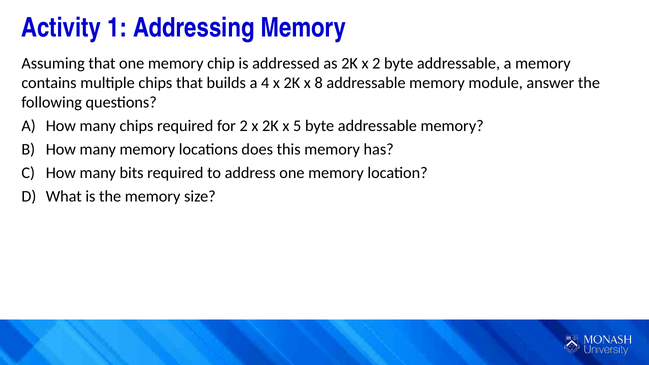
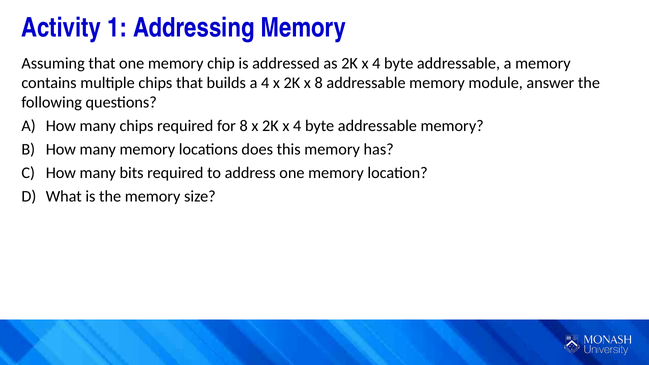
as 2K x 2: 2 -> 4 (376, 63)
for 2: 2 -> 8 (244, 126)
x 2K x 5: 5 -> 4 (297, 126)
